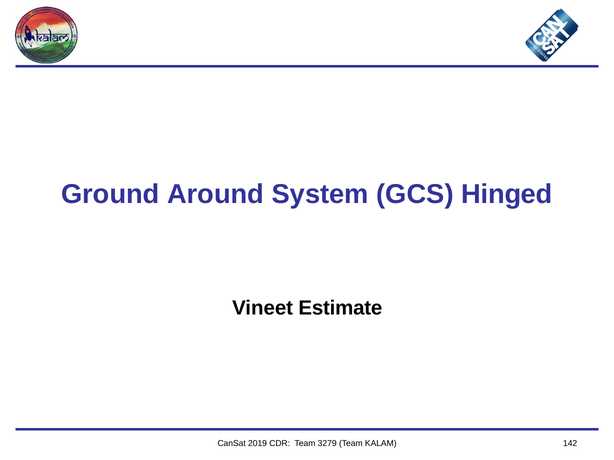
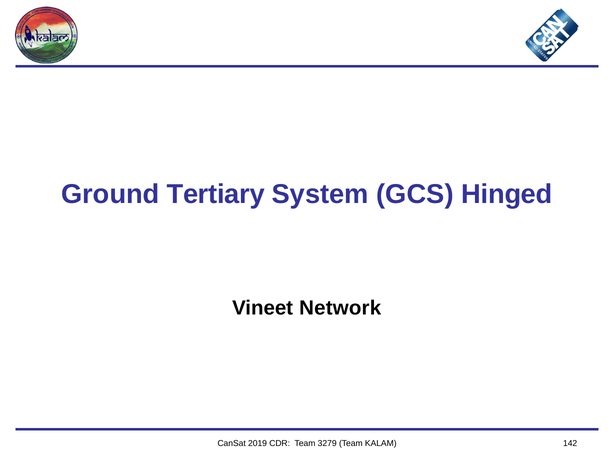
Around: Around -> Tertiary (216, 194)
Estimate: Estimate -> Network (340, 308)
